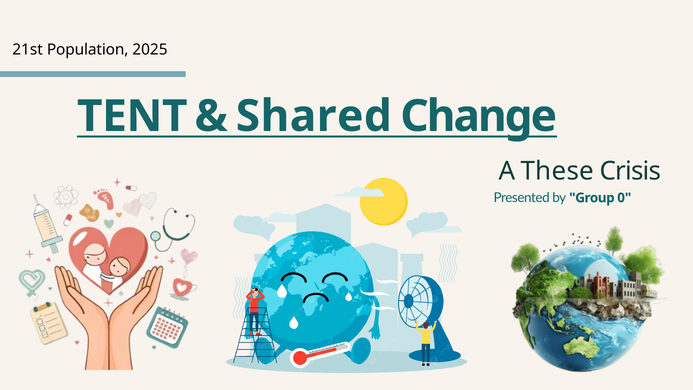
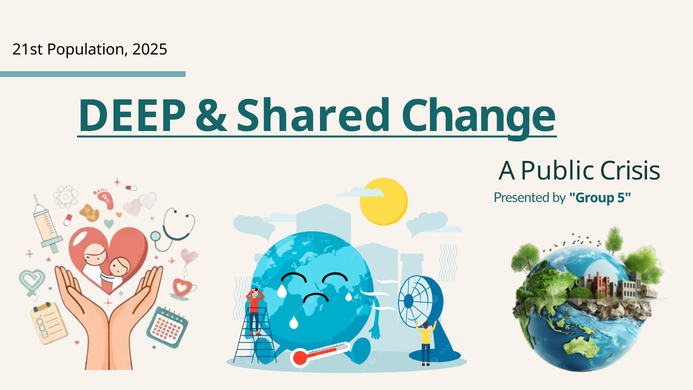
TENT: TENT -> DEEP (132, 116)
These: These -> Public (557, 171)
0: 0 -> 5 (624, 198)
